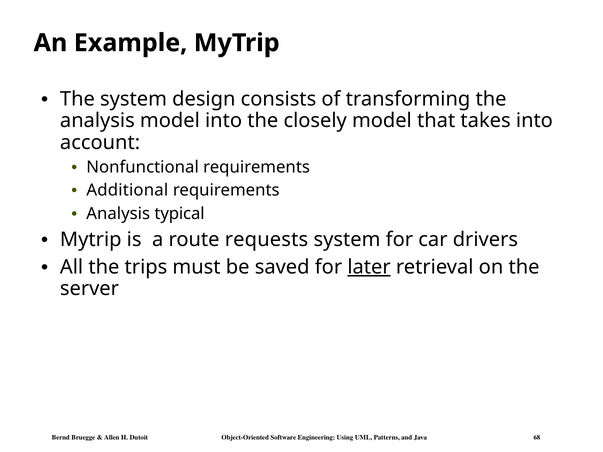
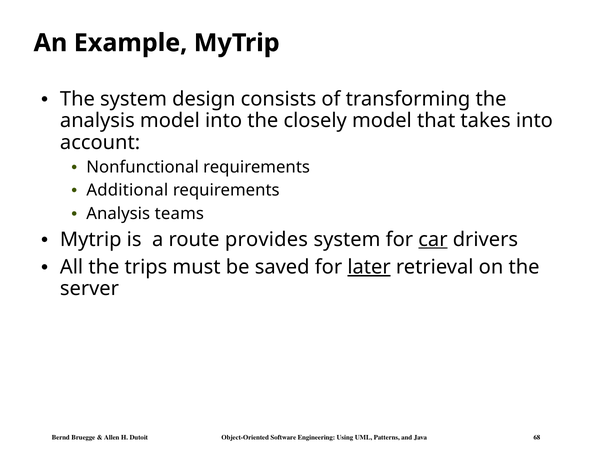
typical: typical -> teams (179, 214)
requests: requests -> provides (266, 240)
car underline: none -> present (433, 240)
